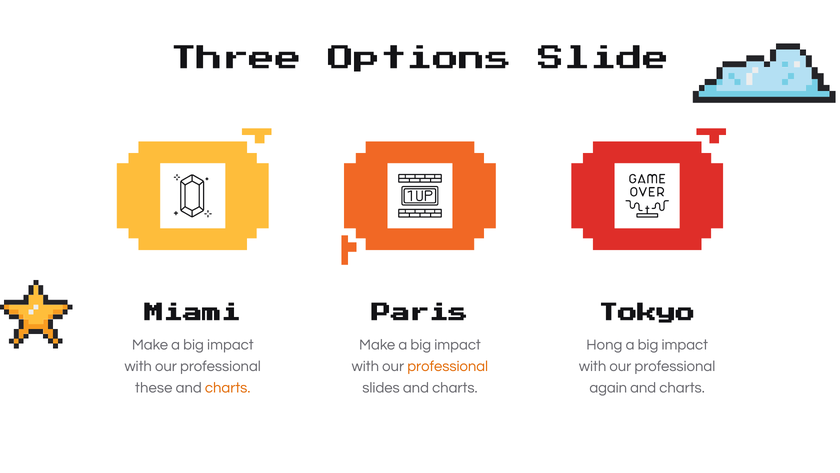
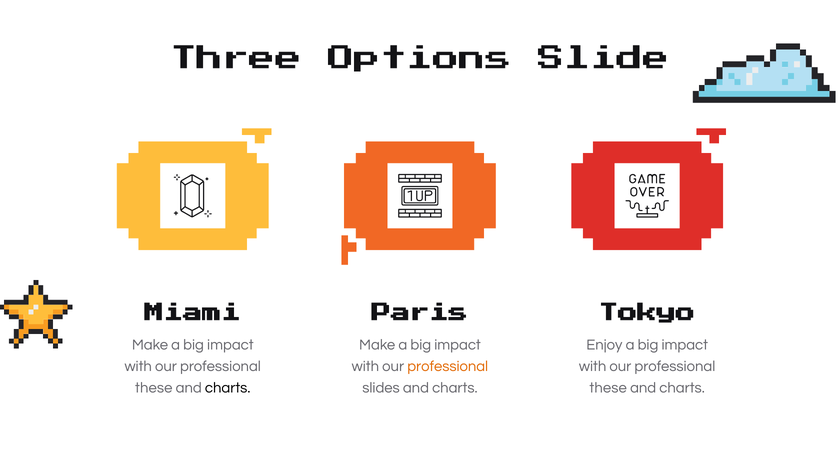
Hong: Hong -> Enjoy (604, 344)
charts colour: orange -> black (228, 387)
again: again -> these (608, 387)
